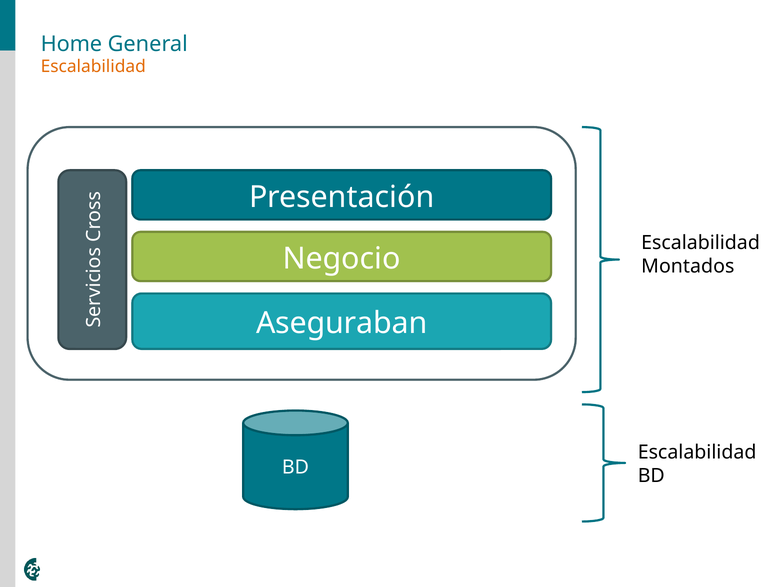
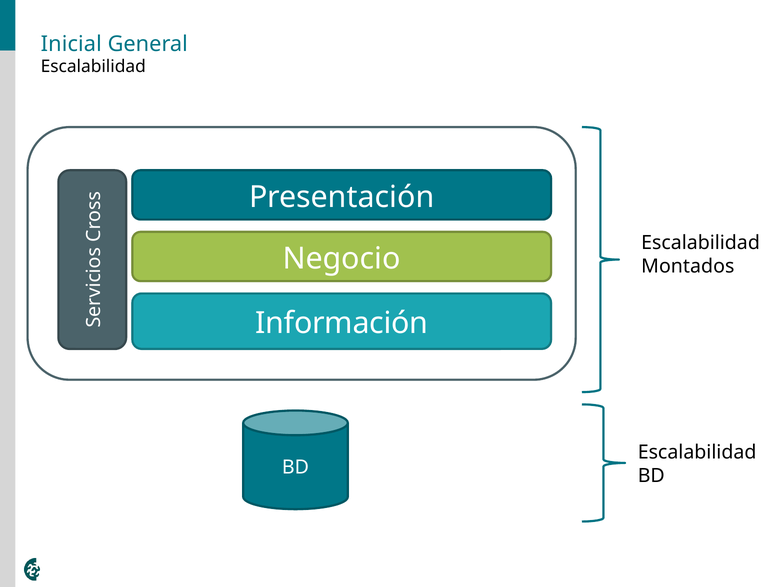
Home: Home -> Inicial (71, 44)
Escalabilidad colour: orange -> black (93, 66)
Aseguraban: Aseguraban -> Información (342, 323)
